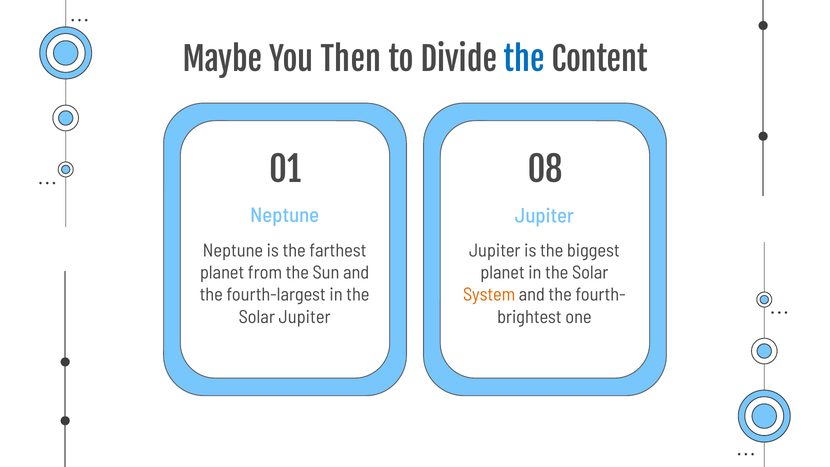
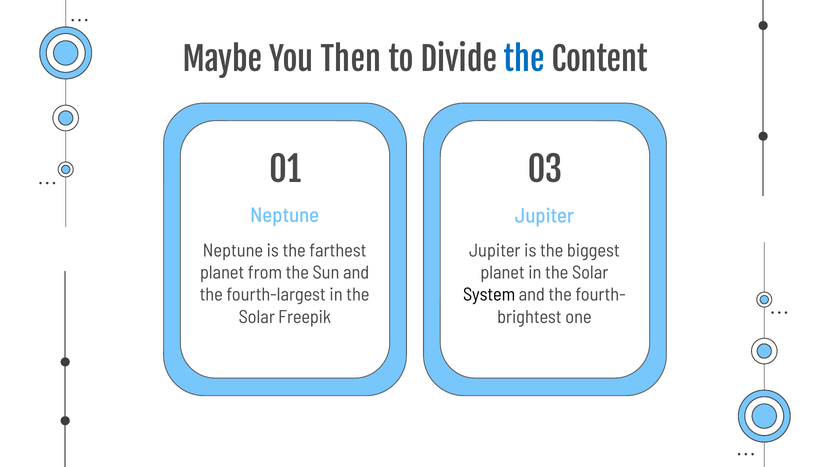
08: 08 -> 03 (545, 171)
System colour: orange -> black (489, 295)
Solar Jupiter: Jupiter -> Freepik (305, 317)
